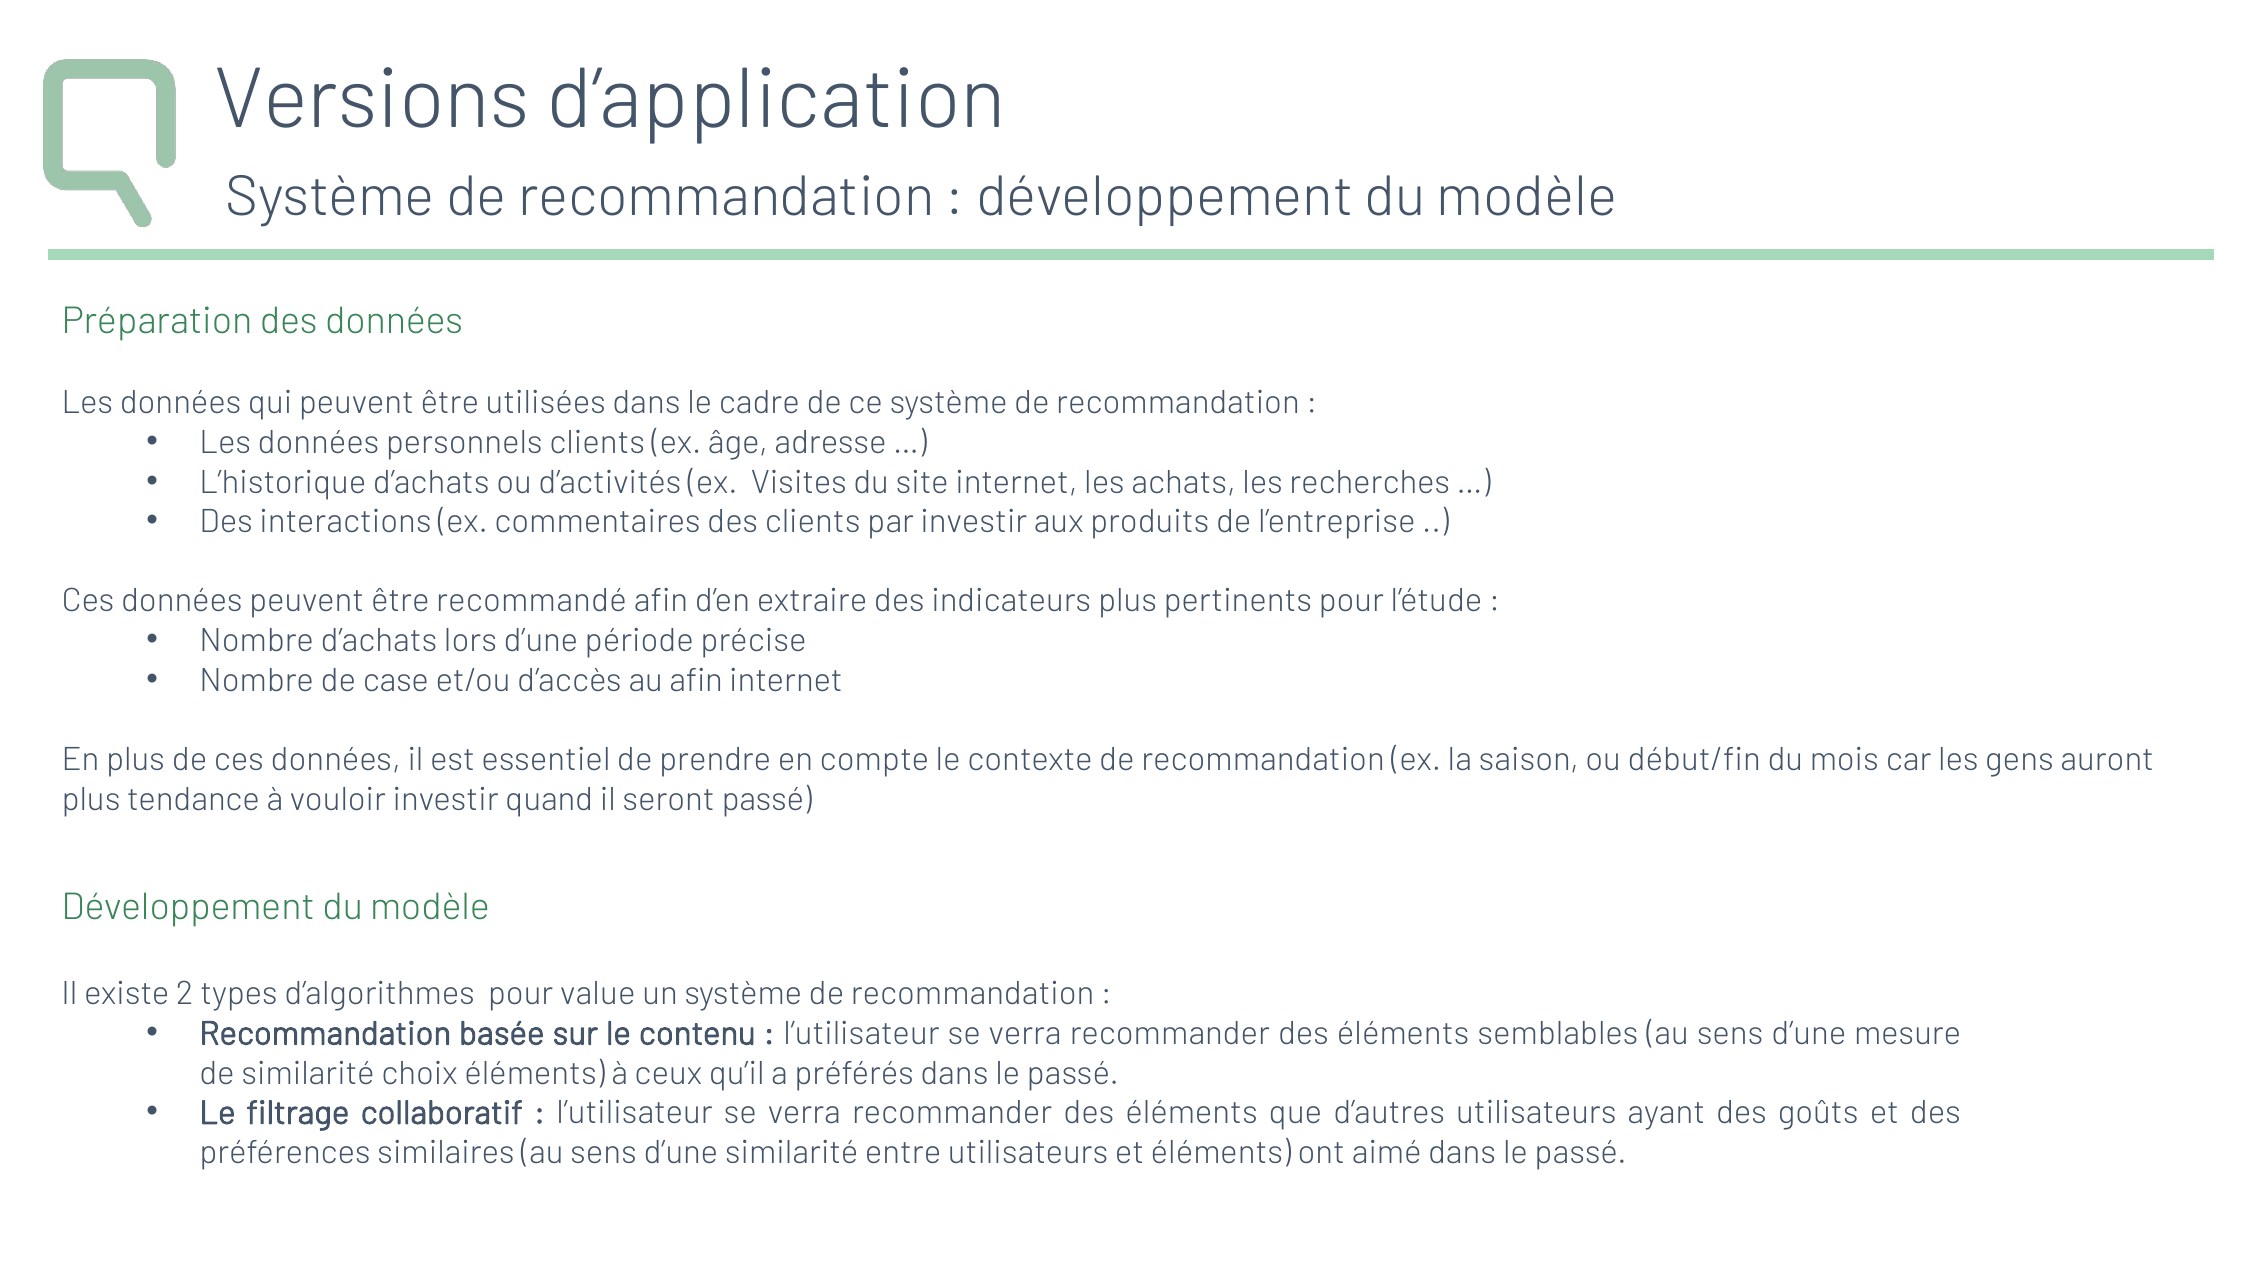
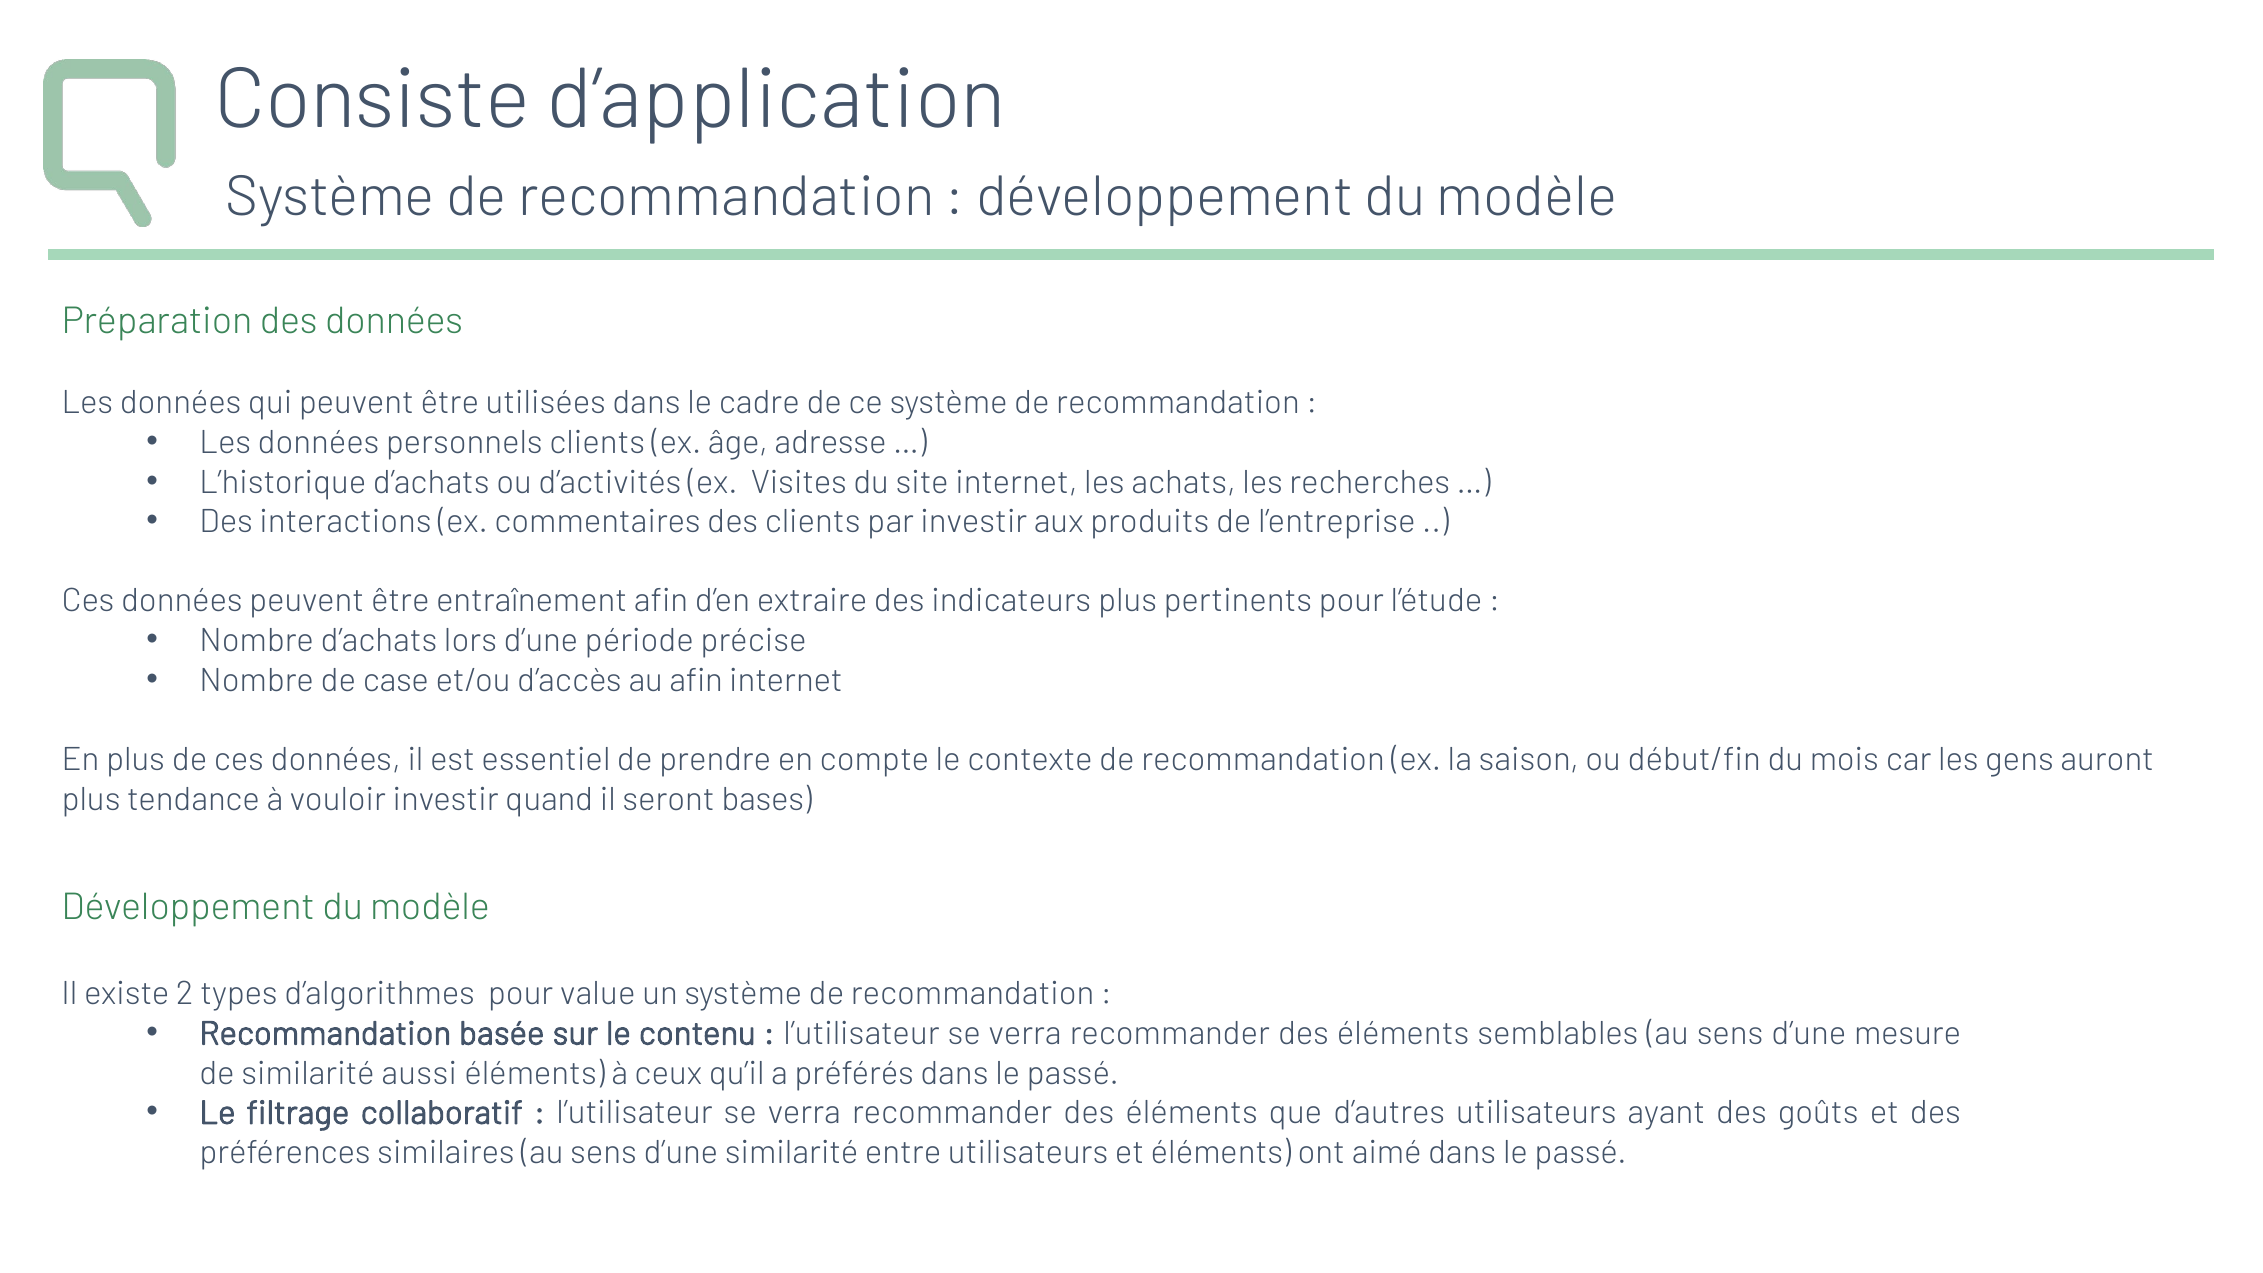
Versions: Versions -> Consiste (372, 99)
recommandé: recommandé -> entraînement (532, 601)
seront passé: passé -> bases (767, 799)
choix: choix -> aussi (419, 1073)
